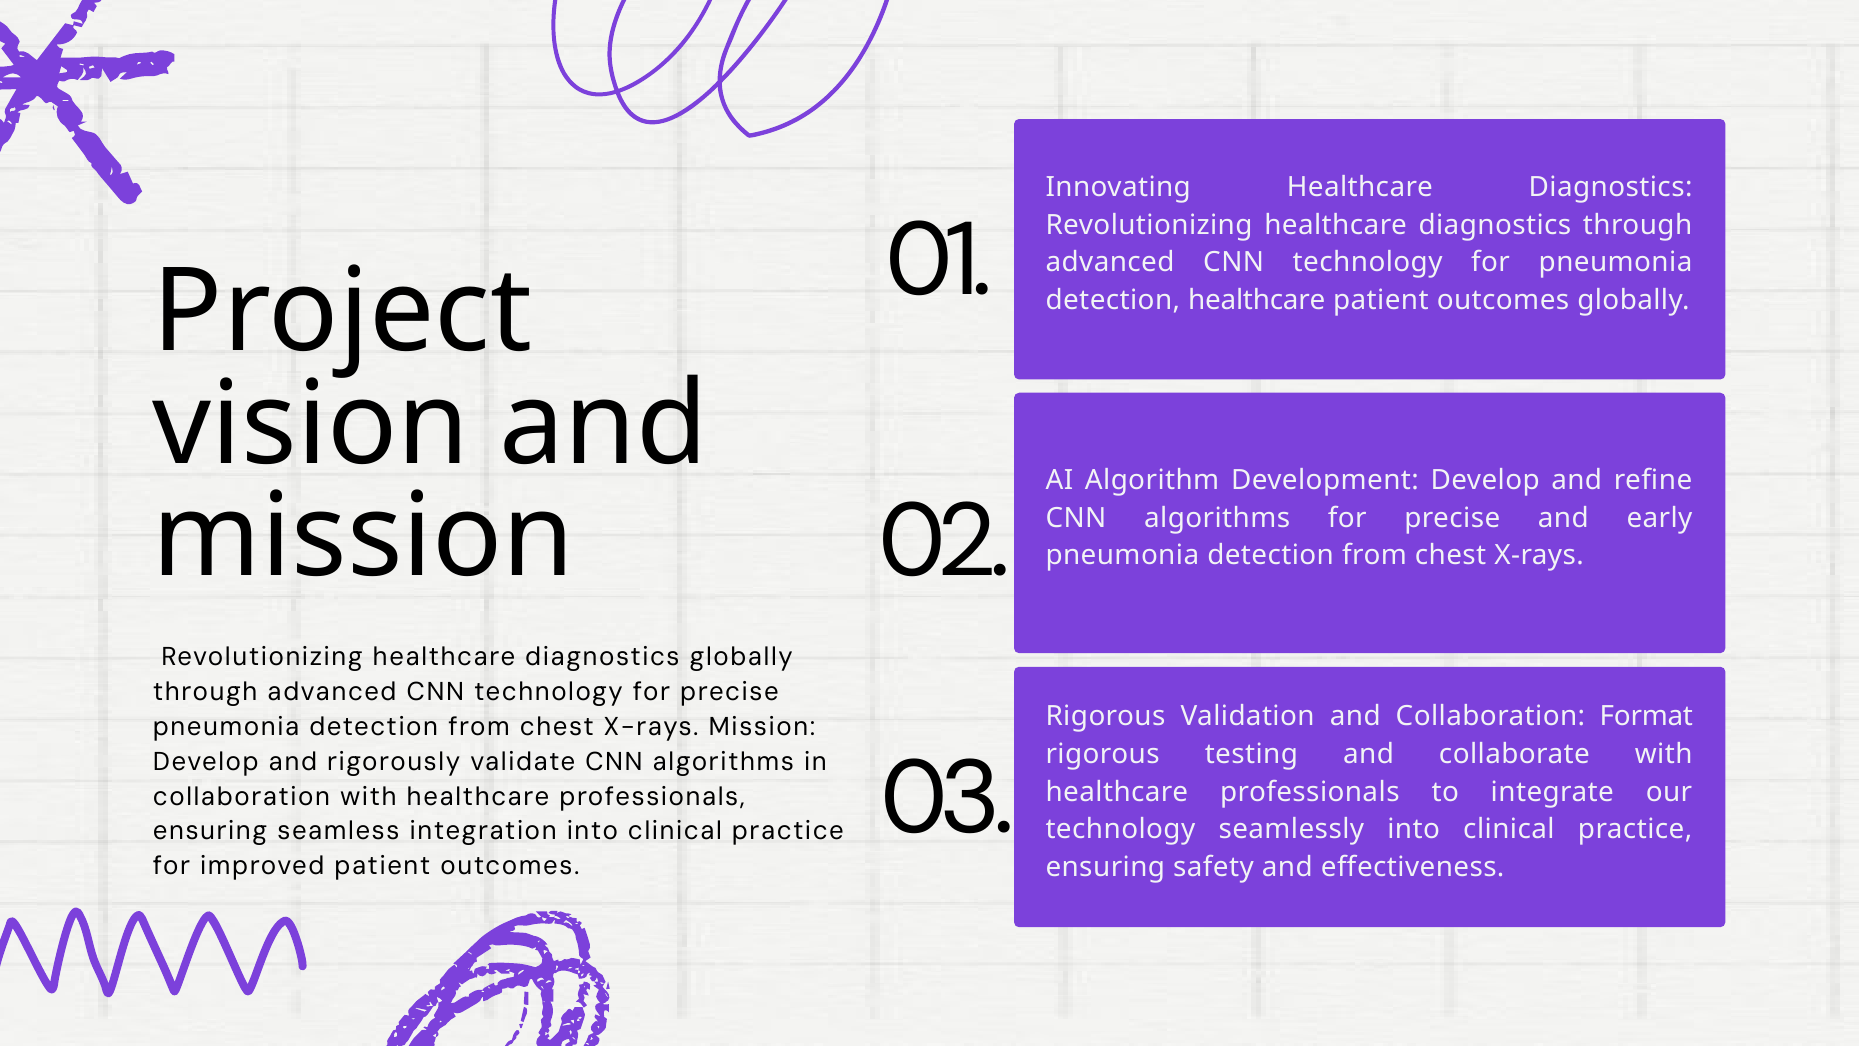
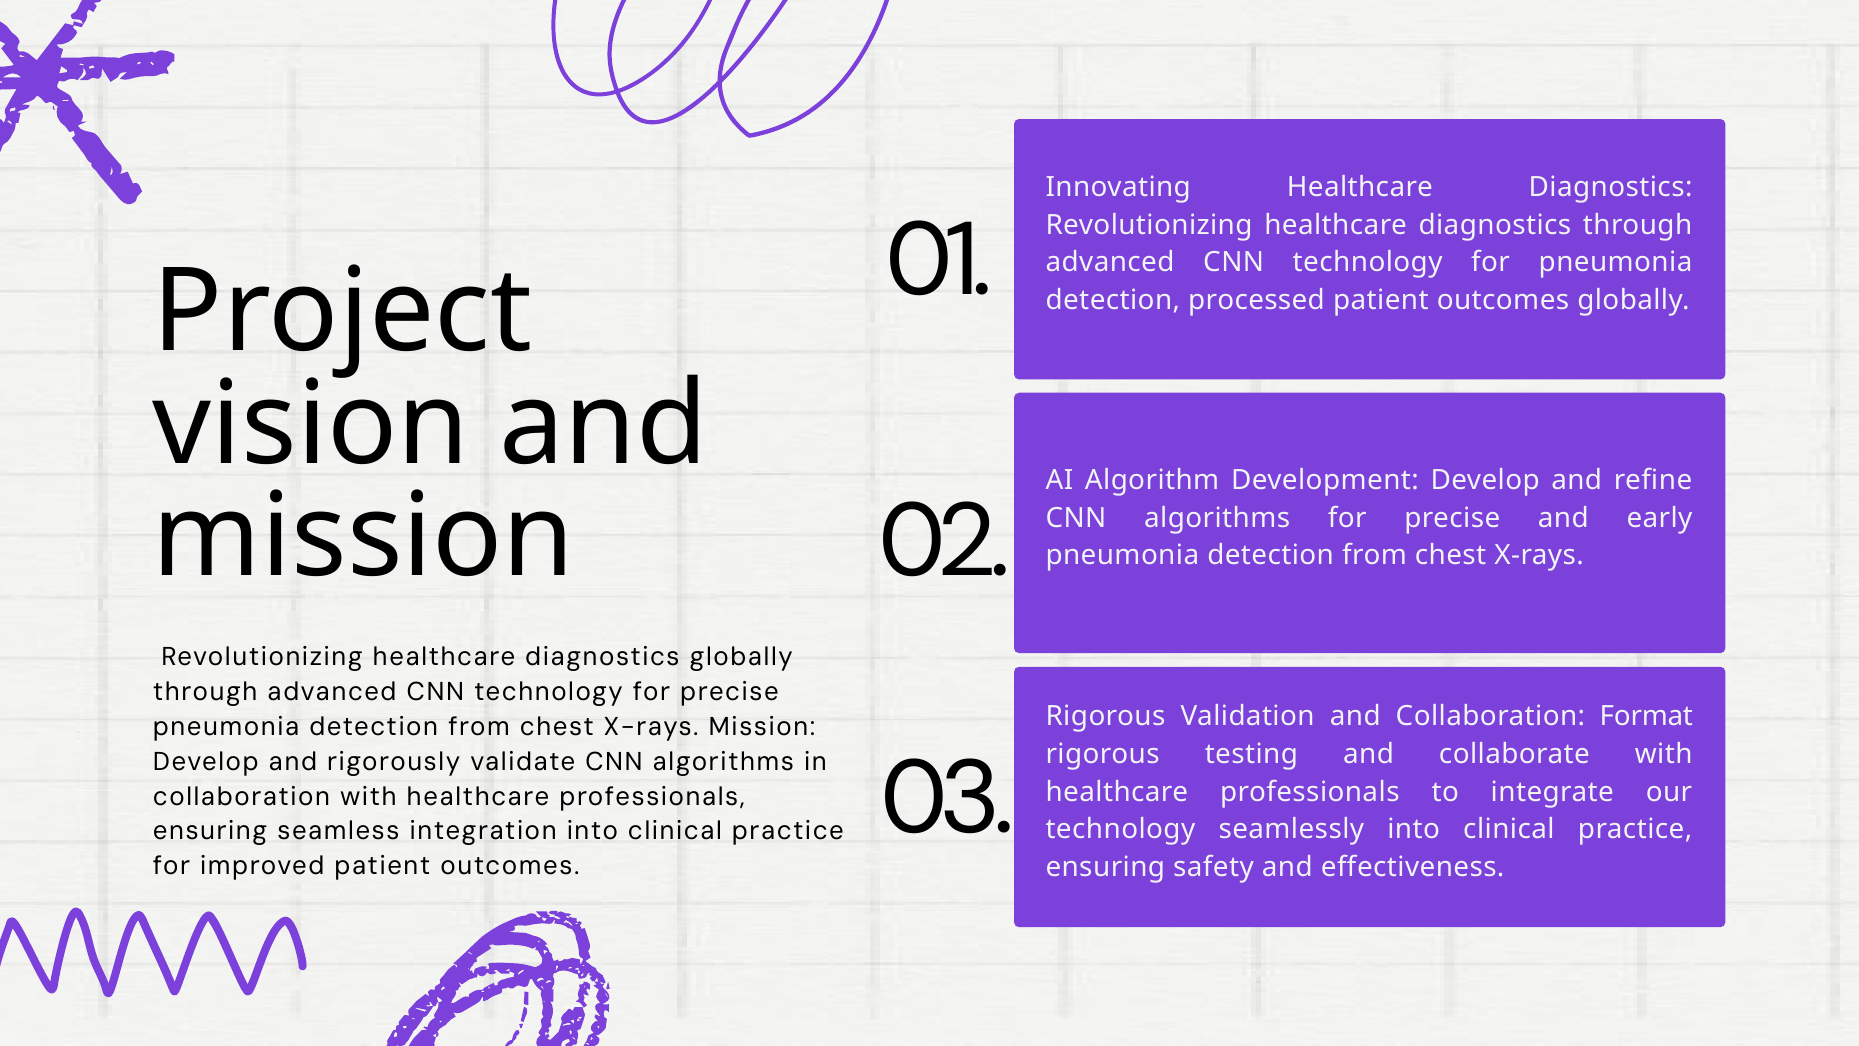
detection healthcare: healthcare -> processed (1256, 300)
